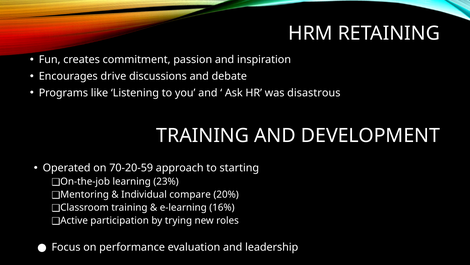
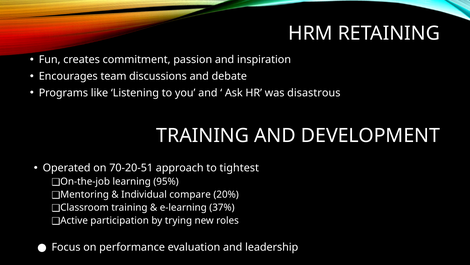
drive: drive -> team (113, 76)
70-20-59: 70-20-59 -> 70-20-51 (131, 167)
starting: starting -> tightest (239, 167)
23%: 23% -> 95% (166, 181)
16%: 16% -> 37% (222, 207)
